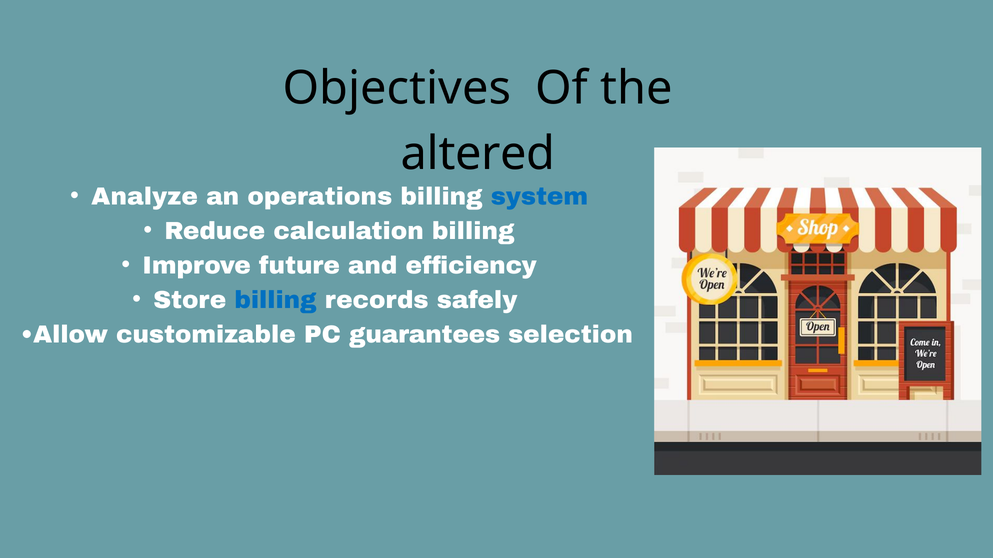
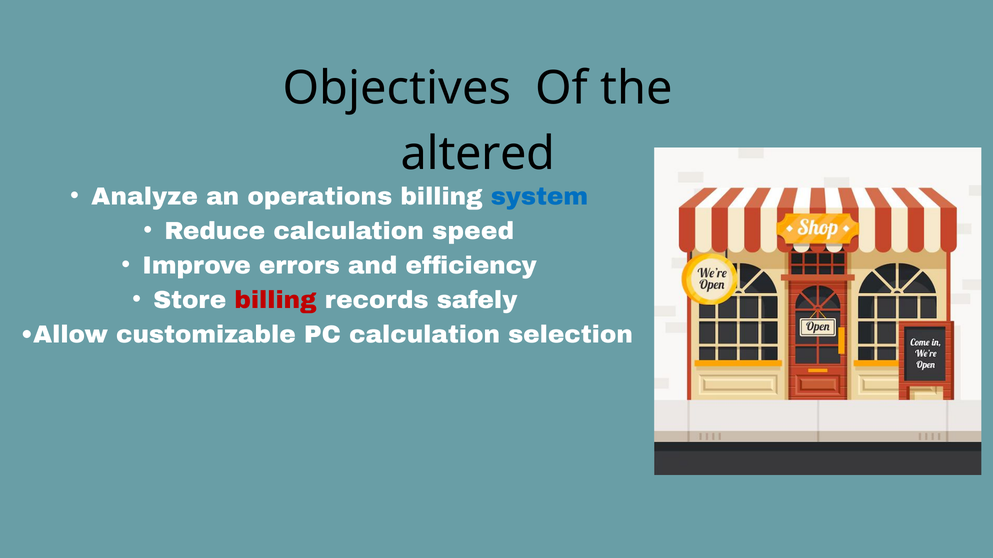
calculation billing: billing -> speed (473, 231)
future: future -> errors (299, 266)
billing colour: blue -> red (276, 300)
PC guarantees: guarantees -> calculation (425, 335)
